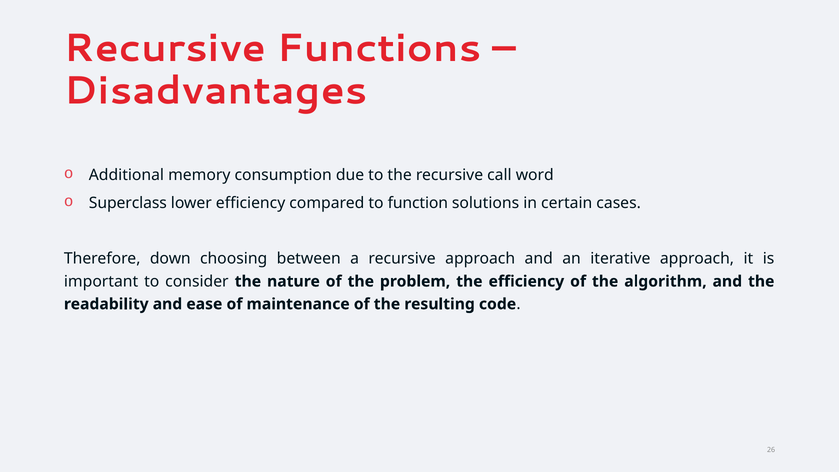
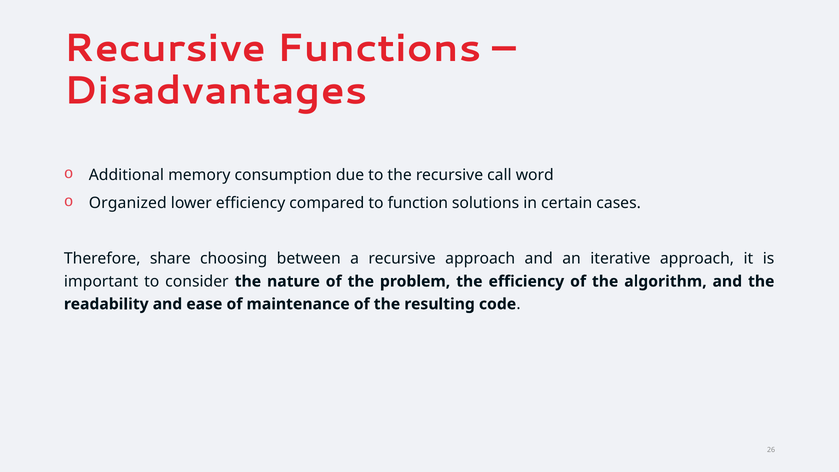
Superclass: Superclass -> Organized (128, 203)
down: down -> share (170, 259)
